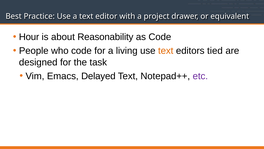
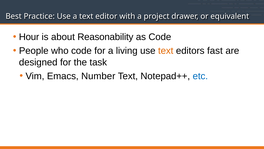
tied: tied -> fast (215, 51)
Delayed: Delayed -> Number (98, 76)
etc colour: purple -> blue (200, 76)
